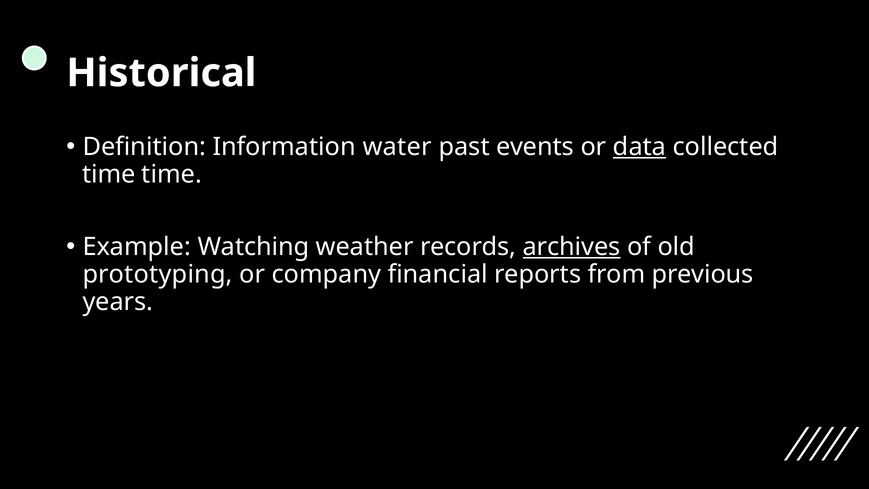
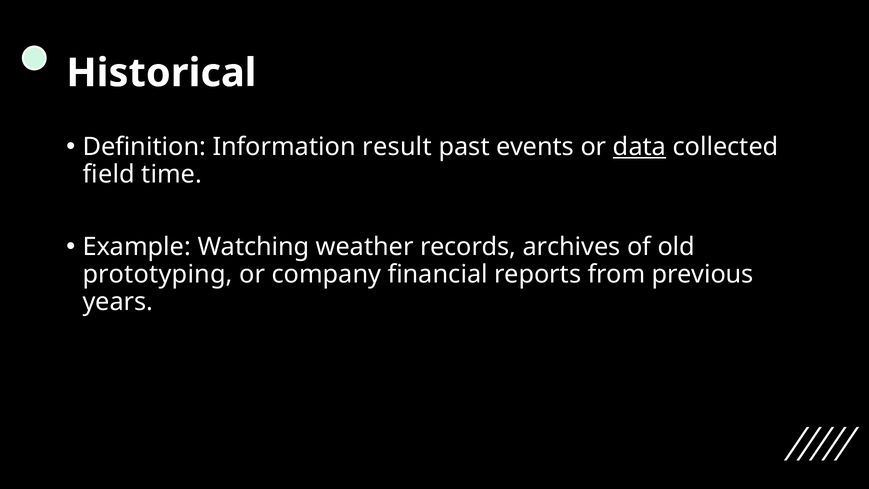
water: water -> result (397, 147)
time: time -> field (109, 174)
archives underline: present -> none (572, 247)
